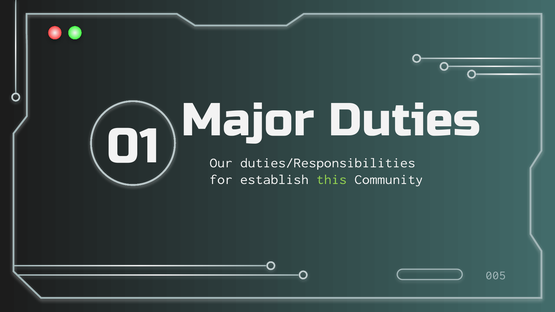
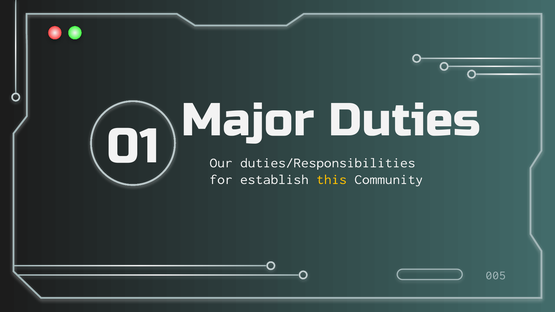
this colour: light green -> yellow (332, 179)
